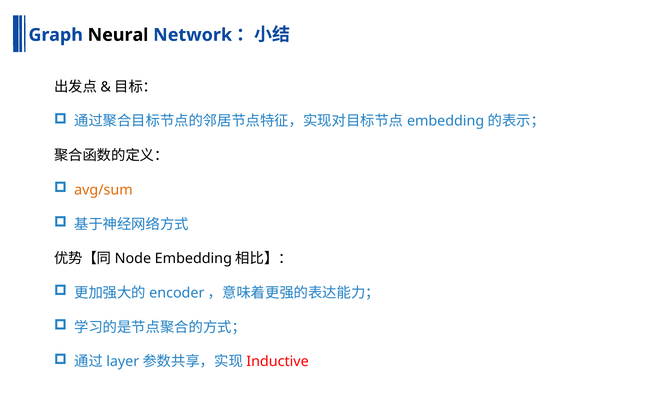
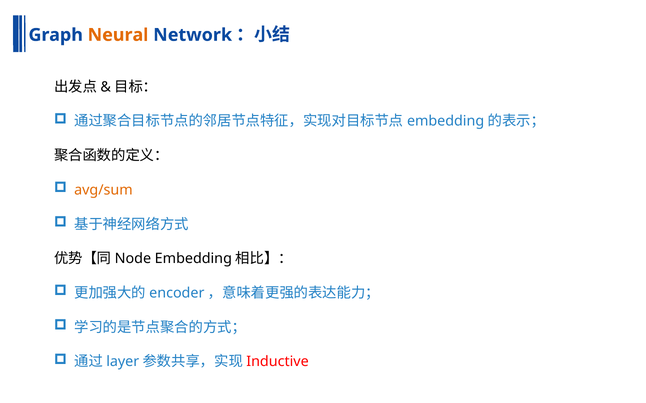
Neural colour: black -> orange (118, 35)
